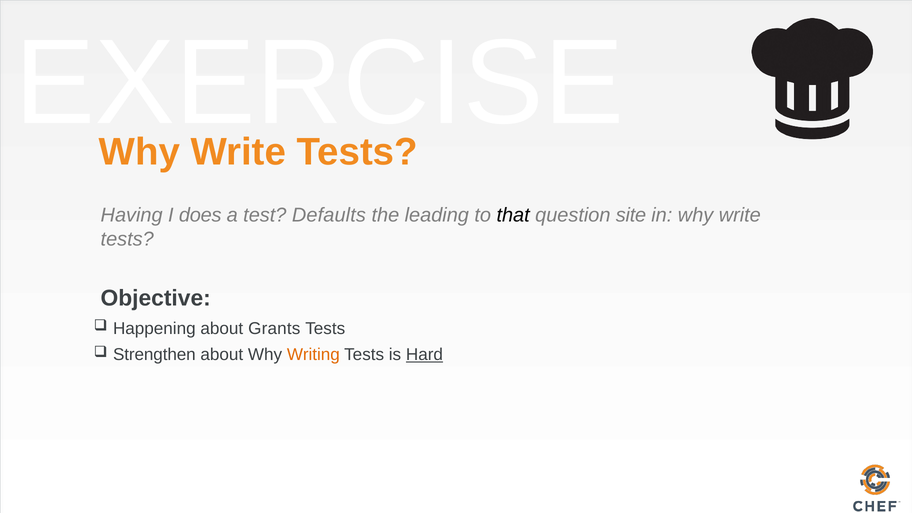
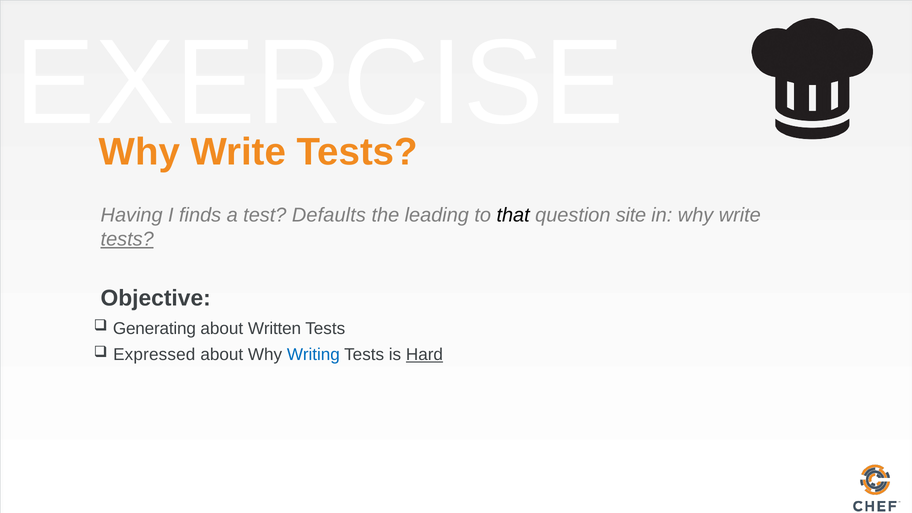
does: does -> finds (200, 215)
tests underline: none -> present (127, 239)
Happening: Happening -> Generating (154, 328)
Grants: Grants -> Written (274, 328)
Strengthen: Strengthen -> Expressed (154, 355)
Writing colour: orange -> blue (313, 355)
